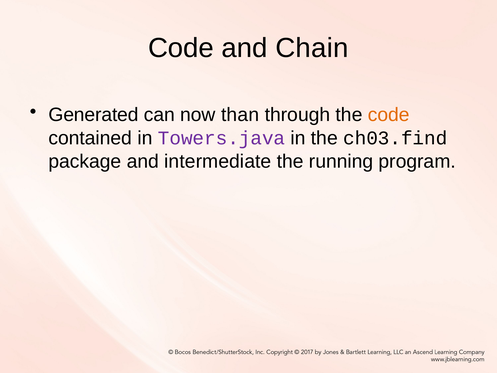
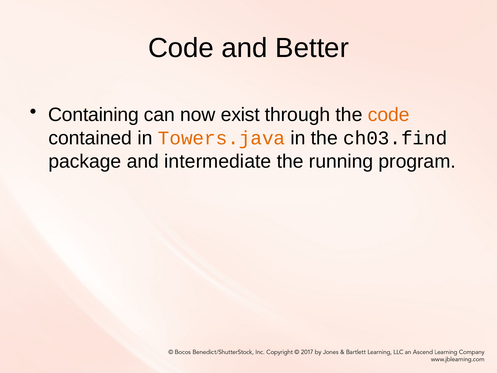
Chain: Chain -> Better (312, 48)
Generated: Generated -> Containing (94, 115)
than: than -> exist (240, 115)
Towers.java colour: purple -> orange (222, 138)
